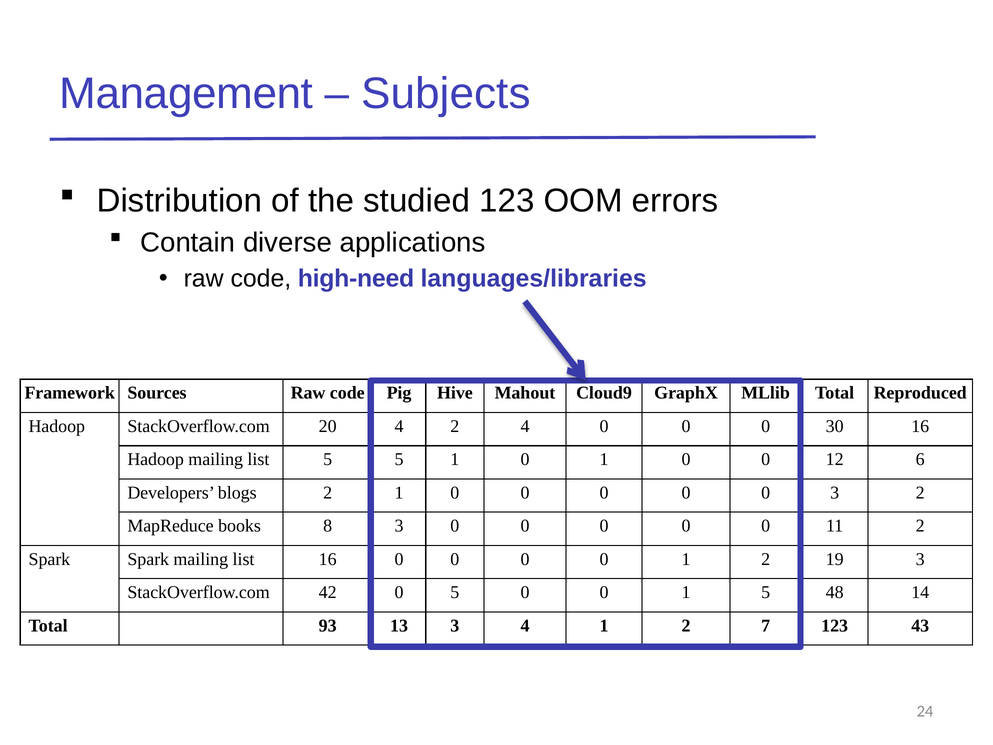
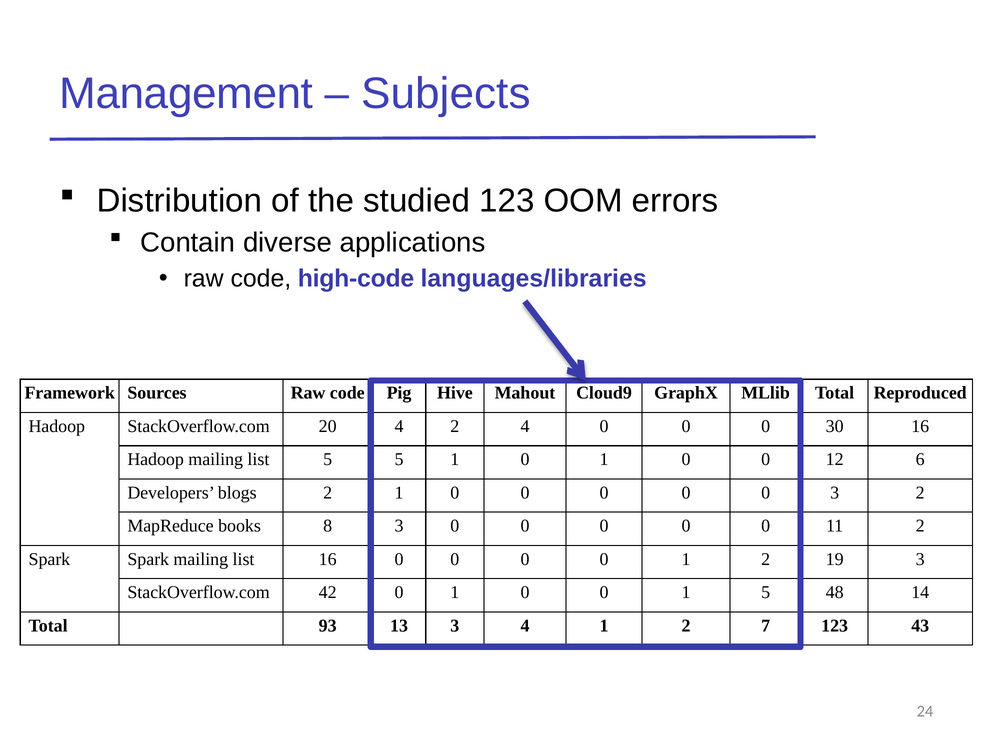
high-need: high-need -> high-code (356, 279)
42 0 5: 5 -> 1 (455, 592)
